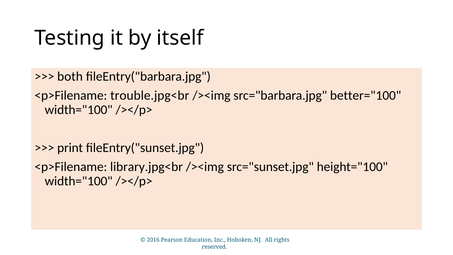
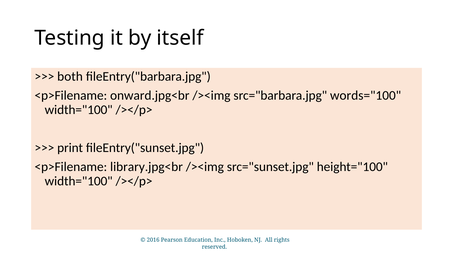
trouble.jpg<br: trouble.jpg<br -> onward.jpg<br (150, 96)
better="100: better="100 -> words="100 (366, 96)
